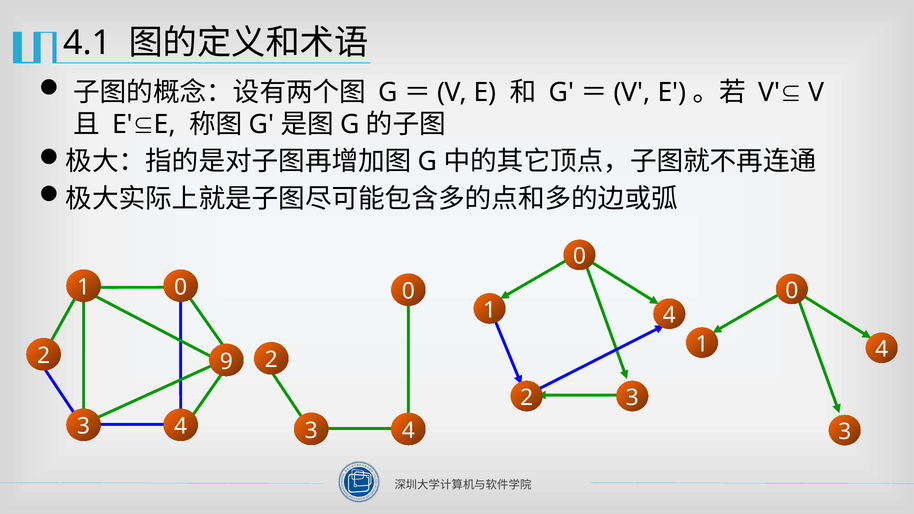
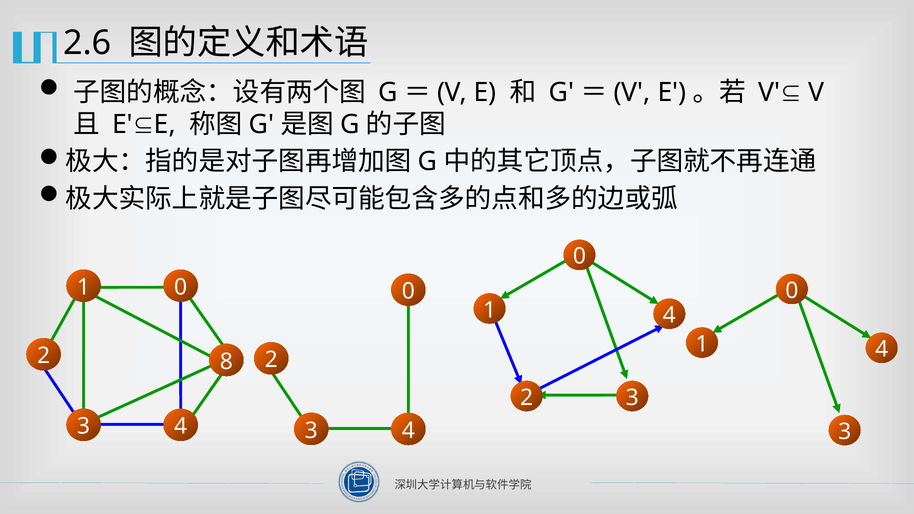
4.1: 4.1 -> 2.6 (87, 43)
9: 9 -> 8 (226, 362)
